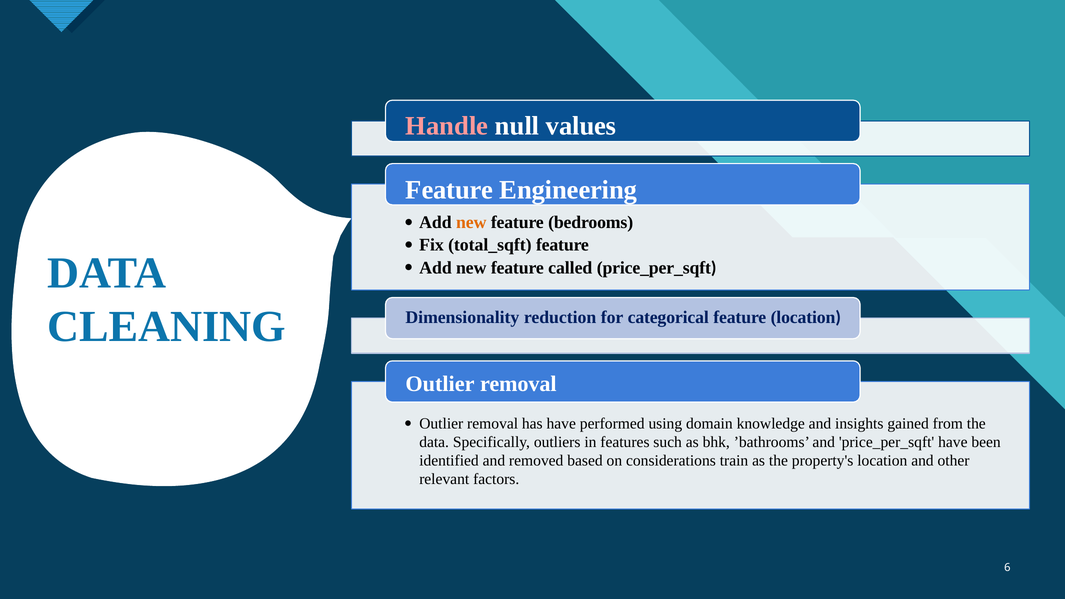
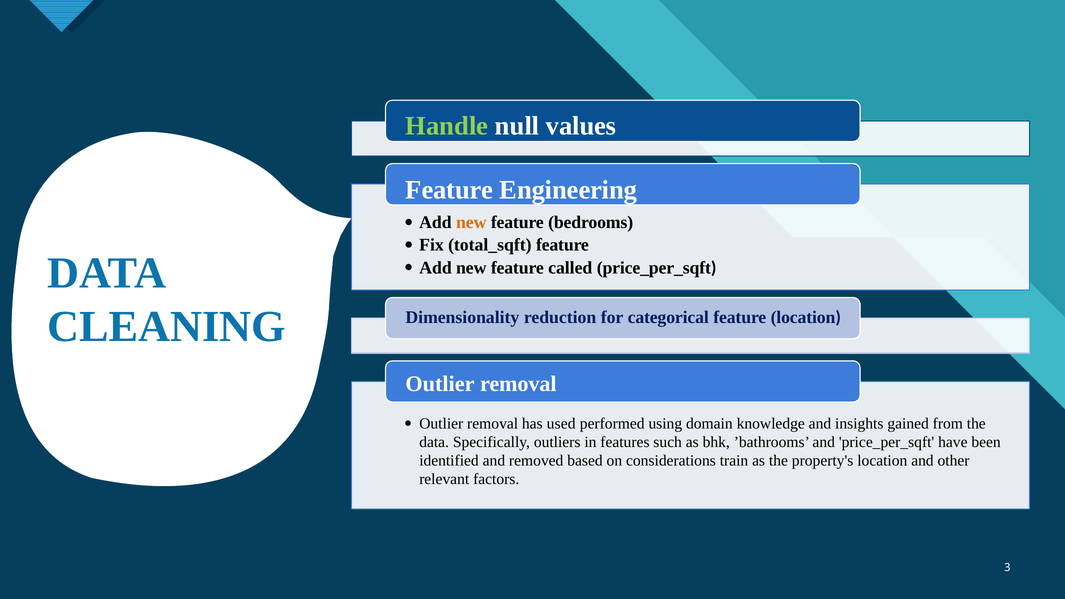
Handle colour: pink -> light green (447, 126)
has have: have -> used (561, 423)
6: 6 -> 3 (1007, 567)
